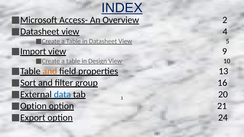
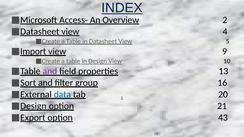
and colour: orange -> purple (50, 71)
Option: Option -> Design (33, 106)
24: 24 -> 43 (223, 118)
